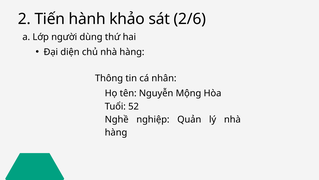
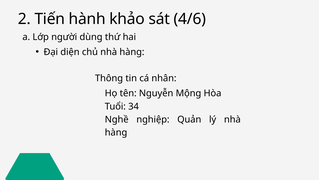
2/6: 2/6 -> 4/6 (190, 19)
52: 52 -> 34 (134, 106)
